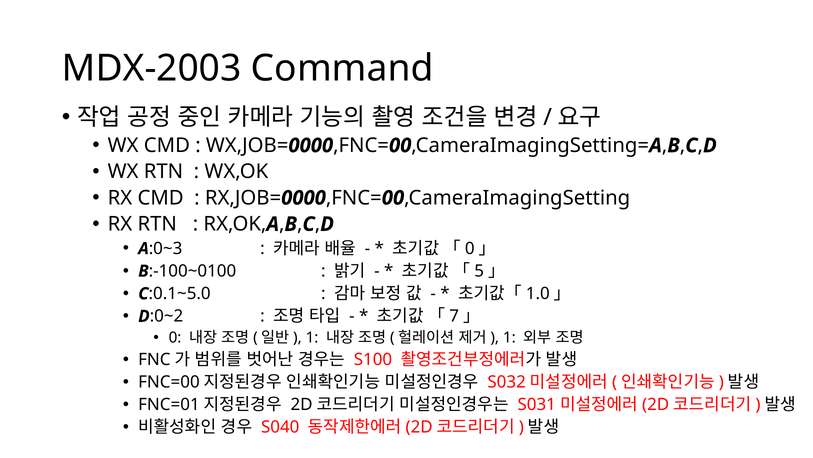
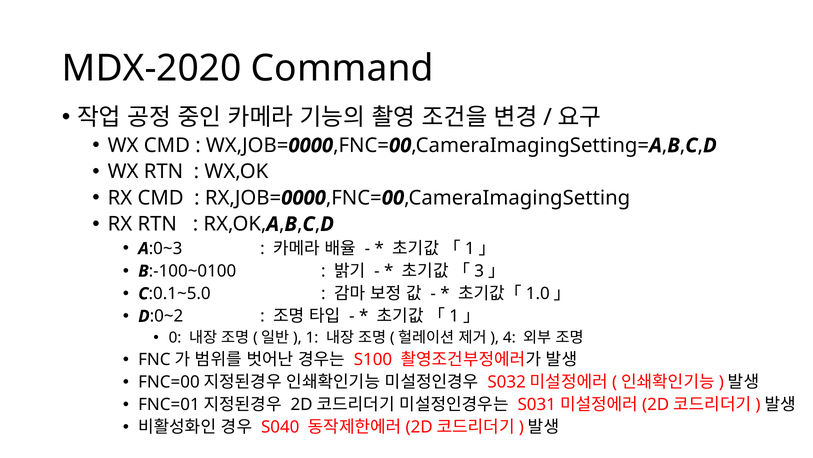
MDX-2003: MDX-2003 -> MDX-2020 (152, 68)
0: 0 -> 1 (470, 248)
5: 5 -> 3 (479, 271)
7: 7 -> 1 (454, 316)
1: 1 -> 4 (509, 337)
